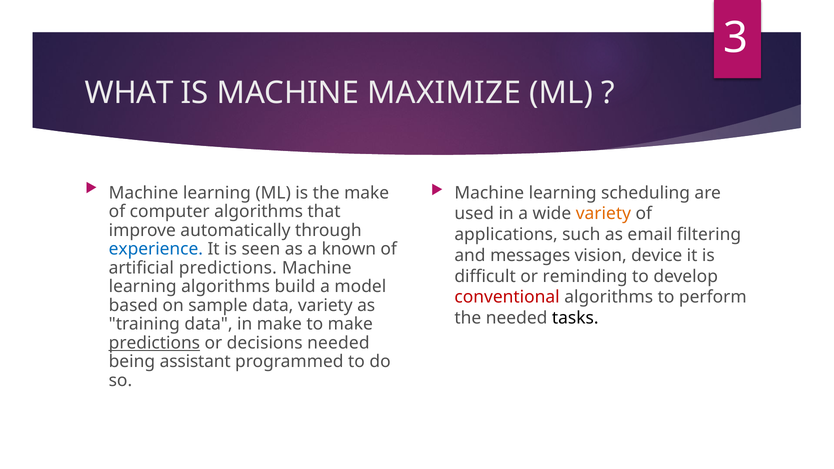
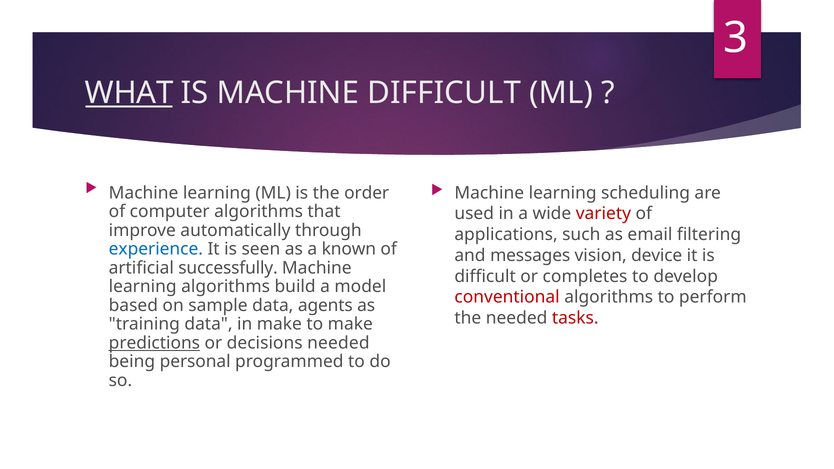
WHAT underline: none -> present (129, 93)
MACHINE MAXIMIZE: MAXIMIZE -> DIFFICULT (444, 93)
the make: make -> order (367, 193)
variety colour: orange -> red (603, 214)
artificial predictions: predictions -> successfully (228, 268)
reminding: reminding -> completes (585, 276)
data variety: variety -> agents (325, 305)
tasks colour: black -> red (575, 318)
assistant: assistant -> personal (195, 362)
